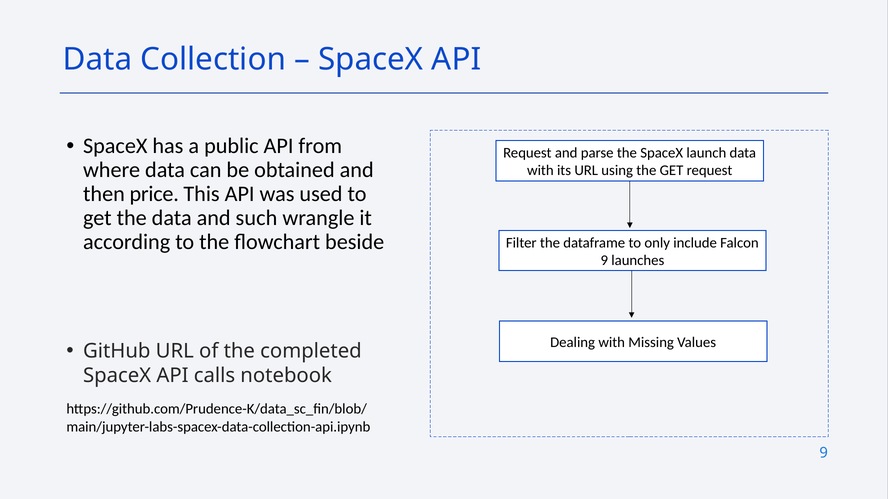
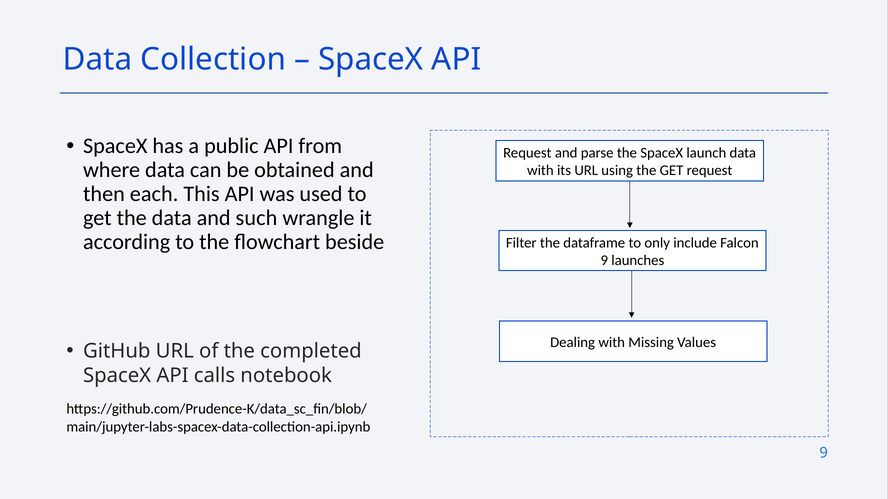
price: price -> each (154, 194)
